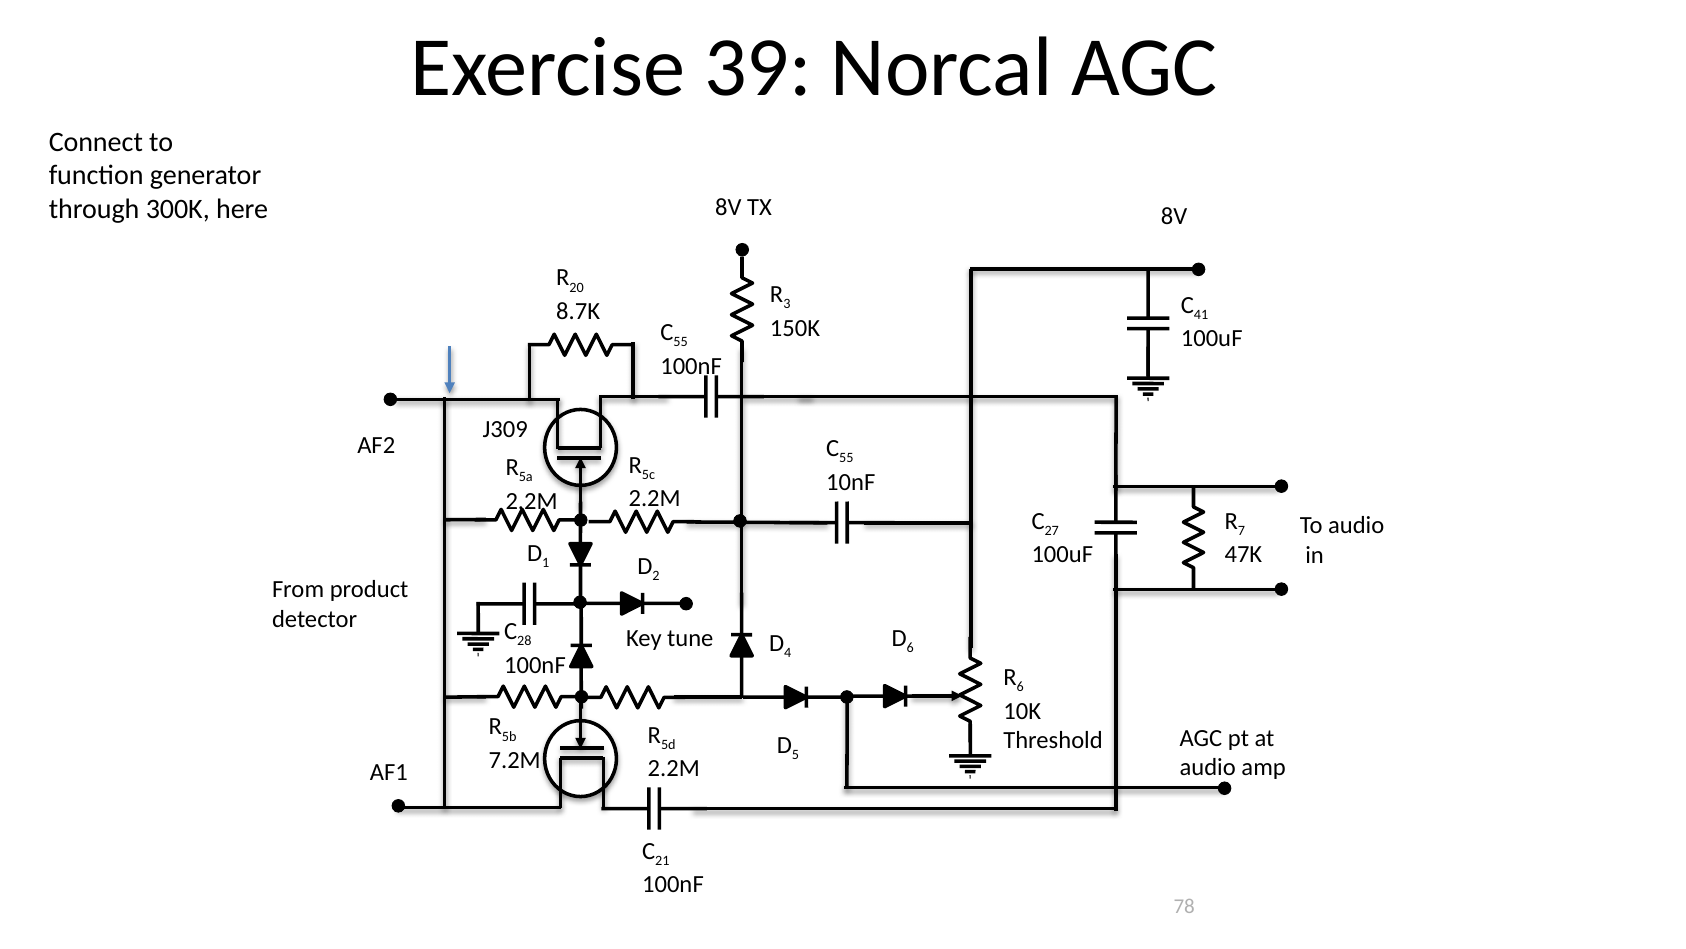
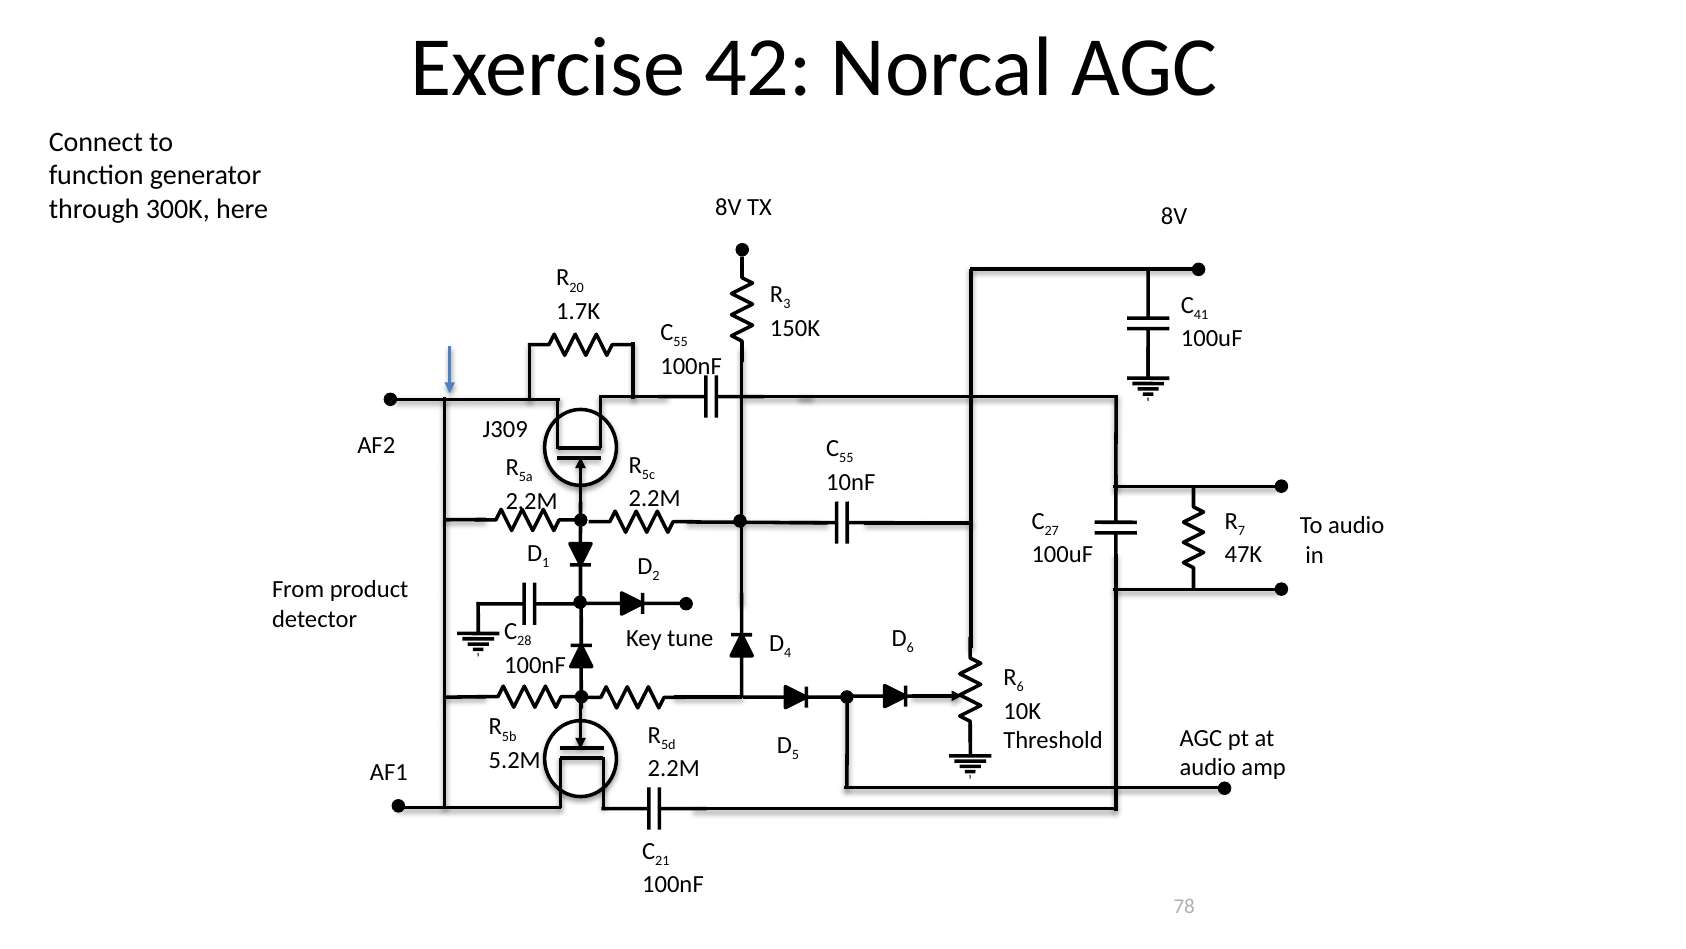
39: 39 -> 42 (758, 68)
8.7K: 8.7K -> 1.7K (578, 311)
7.2M: 7.2M -> 5.2M (515, 760)
